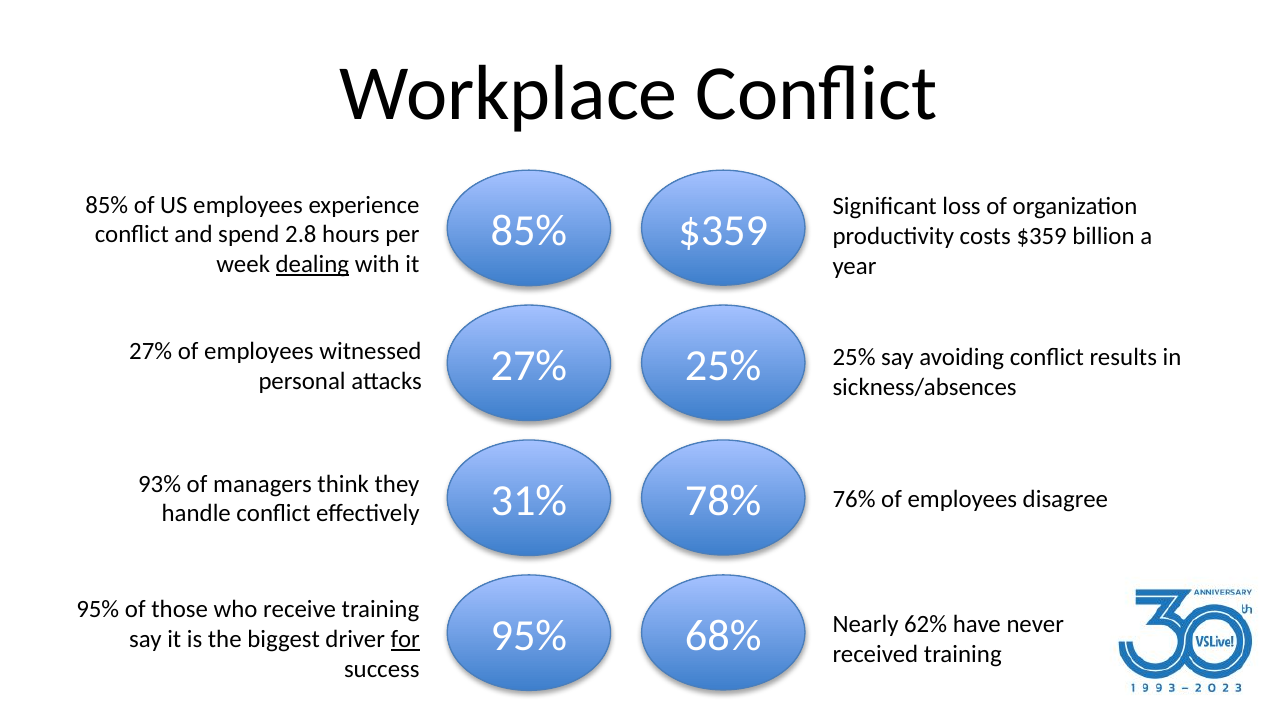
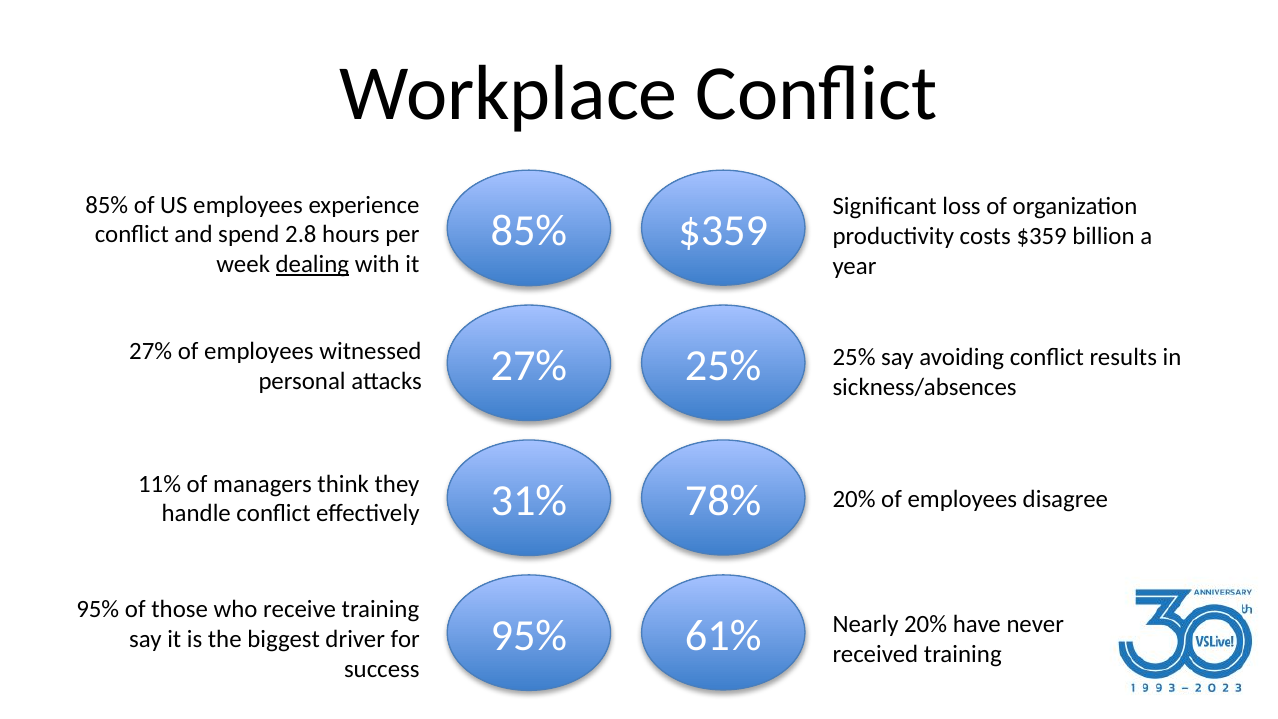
93%: 93% -> 11% (160, 484)
78% 76%: 76% -> 20% (854, 499)
68%: 68% -> 61% (723, 635)
Nearly 62%: 62% -> 20% (926, 625)
for underline: present -> none (405, 639)
